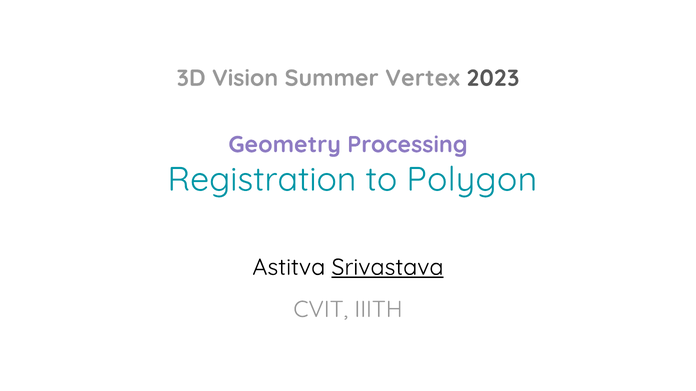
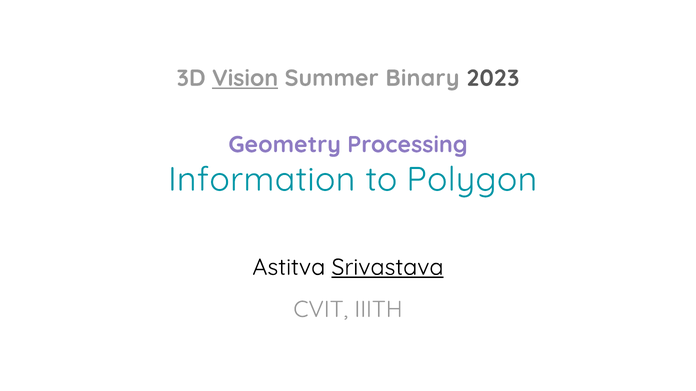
Vision underline: none -> present (245, 78)
Vertex: Vertex -> Binary (422, 78)
Registration: Registration -> Information (262, 180)
